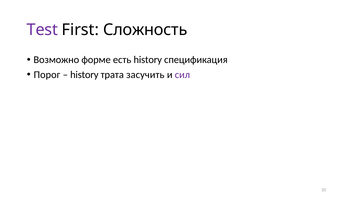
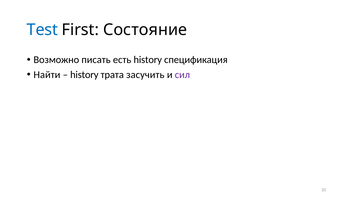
Test colour: purple -> blue (42, 30)
Сложность: Сложность -> Состояние (145, 30)
форме: форме -> писать (96, 60)
Порог: Порог -> Найти (47, 74)
